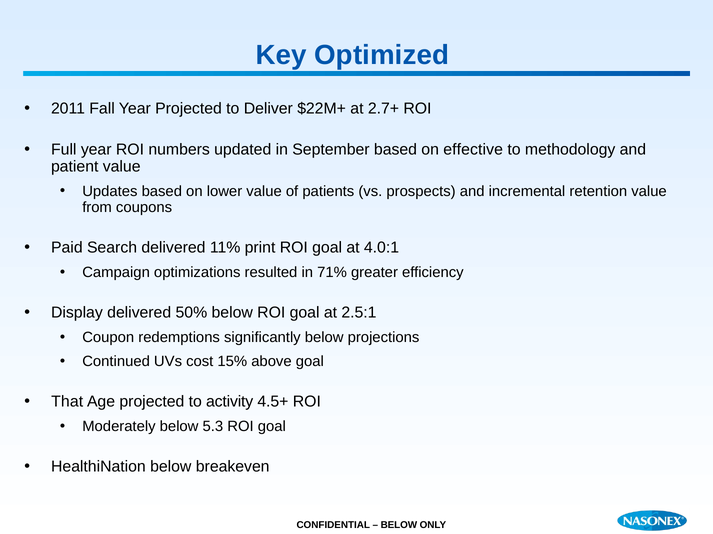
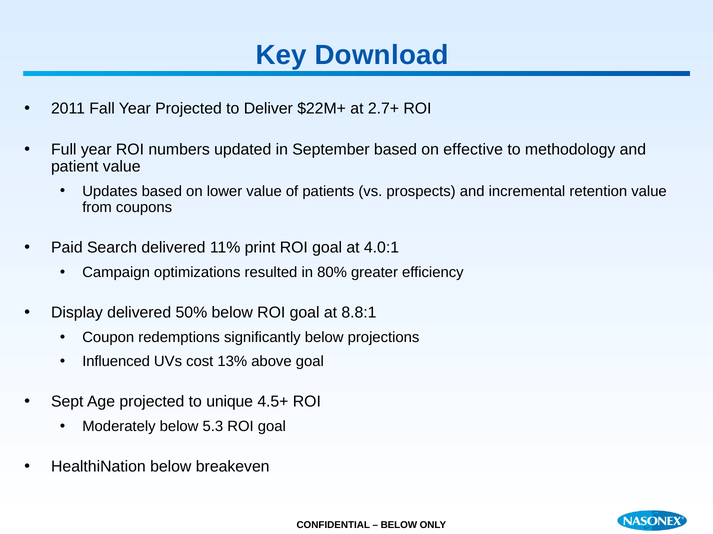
Optimized: Optimized -> Download (382, 55)
71%: 71% -> 80% (332, 273)
2.5:1: 2.5:1 -> 8.8:1 (359, 313)
Continued: Continued -> Influenced (116, 362)
15%: 15% -> 13% (232, 362)
That: That -> Sept (67, 402)
activity: activity -> unique (230, 402)
